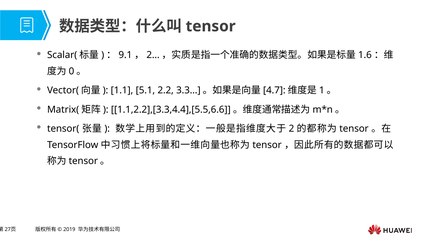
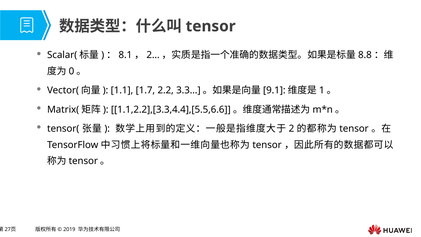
9.1: 9.1 -> 8.1 (125, 55)
1.6: 1.6 -> 8.8 (365, 55)
5.1: 5.1 -> 1.7 (145, 90)
4.7: 4.7 -> 9.1 (274, 90)
